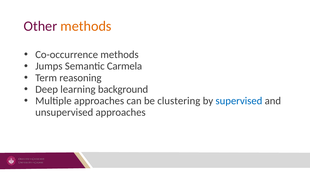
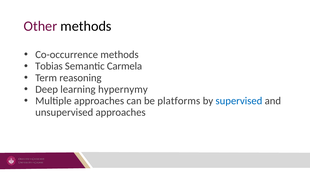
methods colour: orange -> black (86, 26)
Jumps: Jumps -> Tobias (49, 66)
background: background -> hypernymy (123, 89)
clustering: clustering -> platforms (179, 100)
